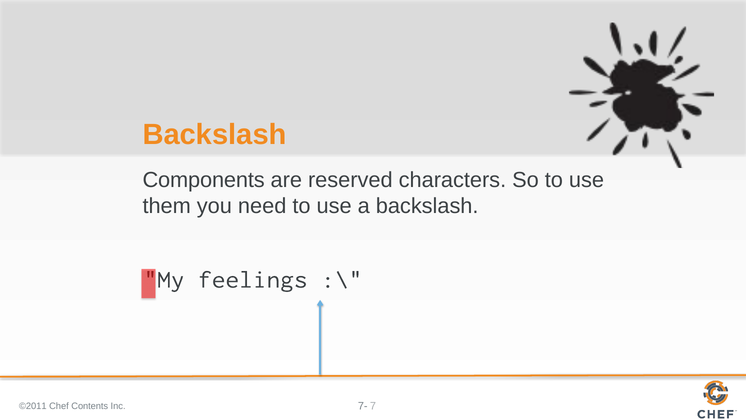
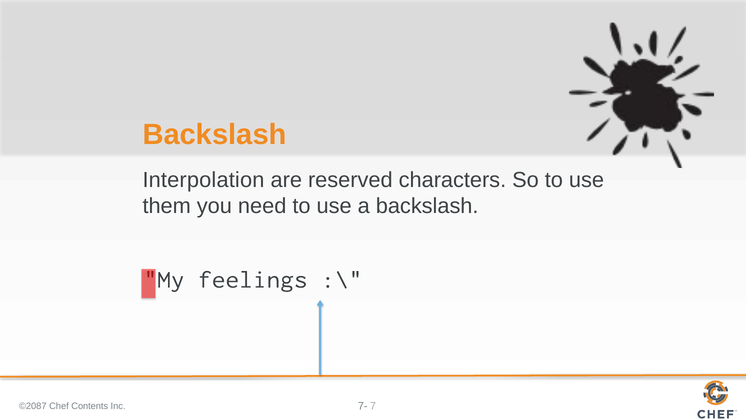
Components: Components -> Interpolation (203, 180)
©2011: ©2011 -> ©2087 (33, 406)
